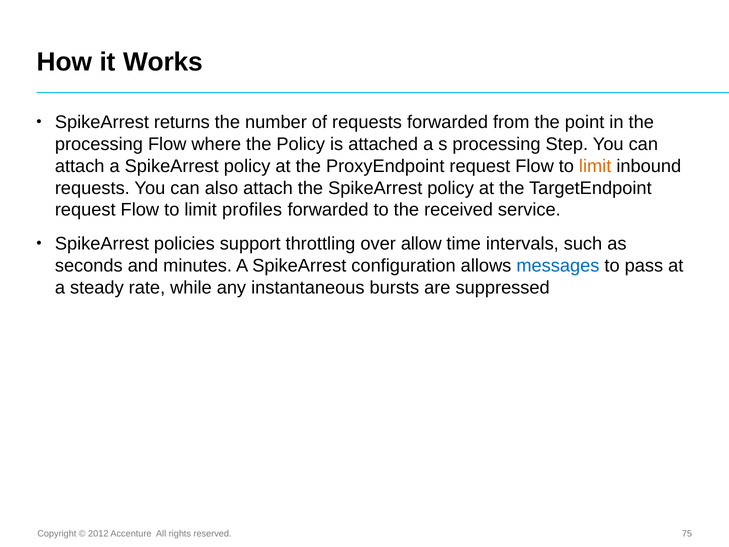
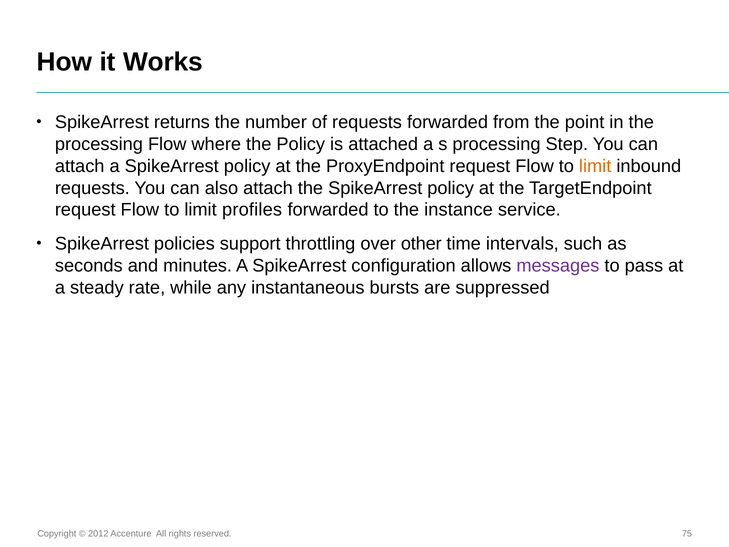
received: received -> instance (459, 210)
allow: allow -> other (421, 244)
messages colour: blue -> purple (558, 266)
